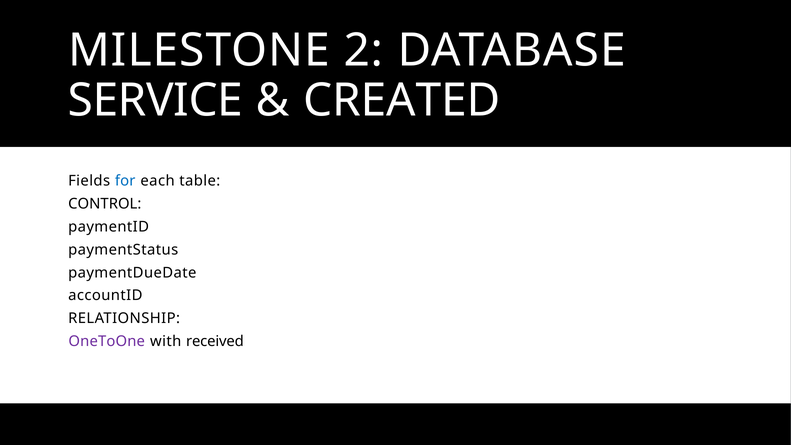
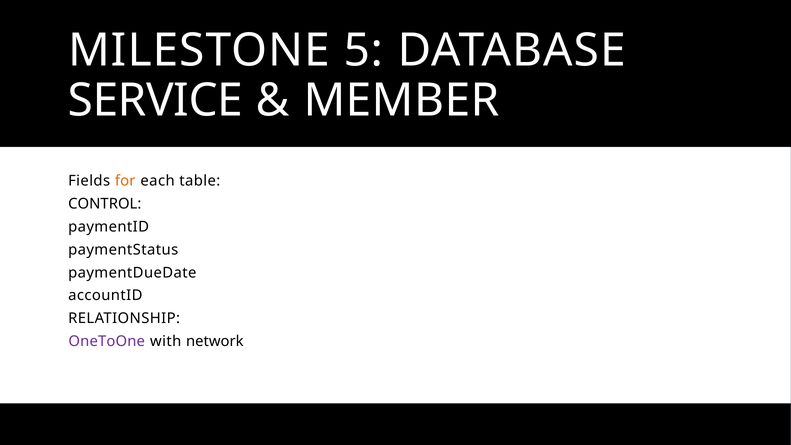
2: 2 -> 5 (364, 51)
CREATED: CREATED -> MEMBER (402, 100)
for colour: blue -> orange (125, 181)
received: received -> network (215, 341)
